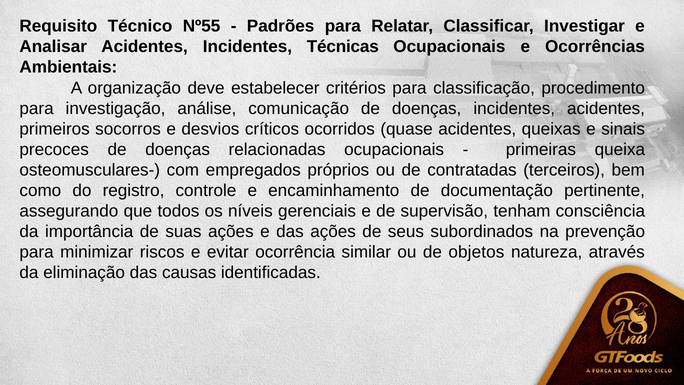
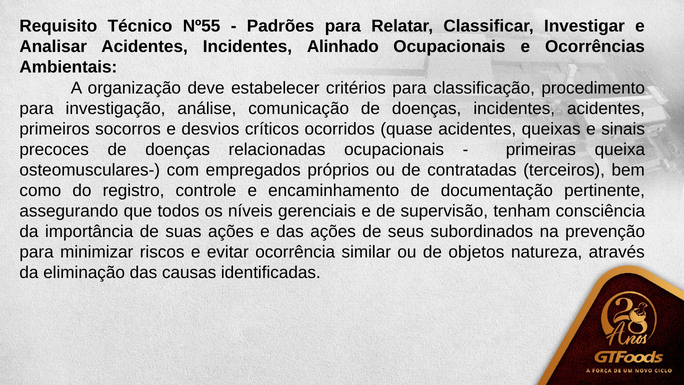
Técnicas: Técnicas -> Alinhado (343, 47)
